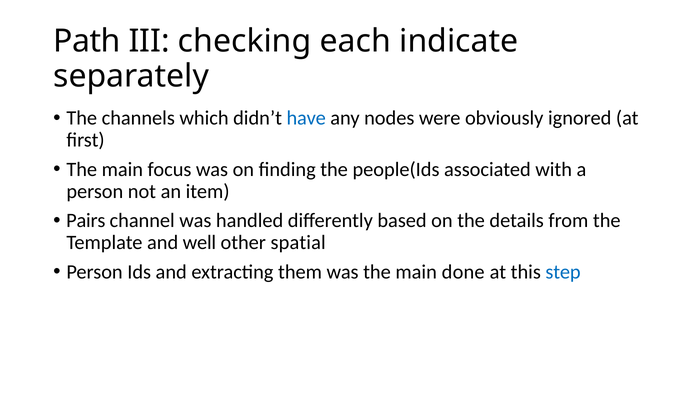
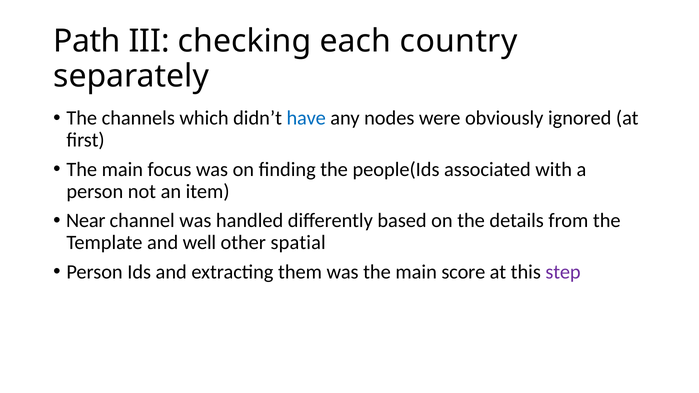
indicate: indicate -> country (459, 41)
Pairs: Pairs -> Near (86, 221)
done: done -> score (463, 272)
step colour: blue -> purple (563, 272)
